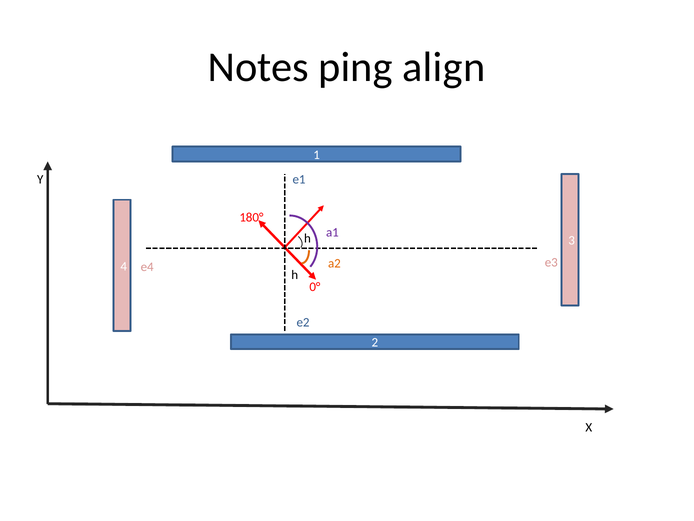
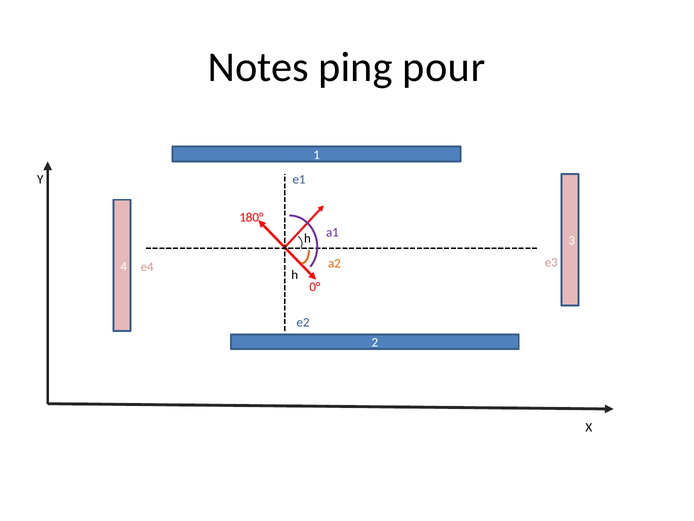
align: align -> pour (444, 67)
